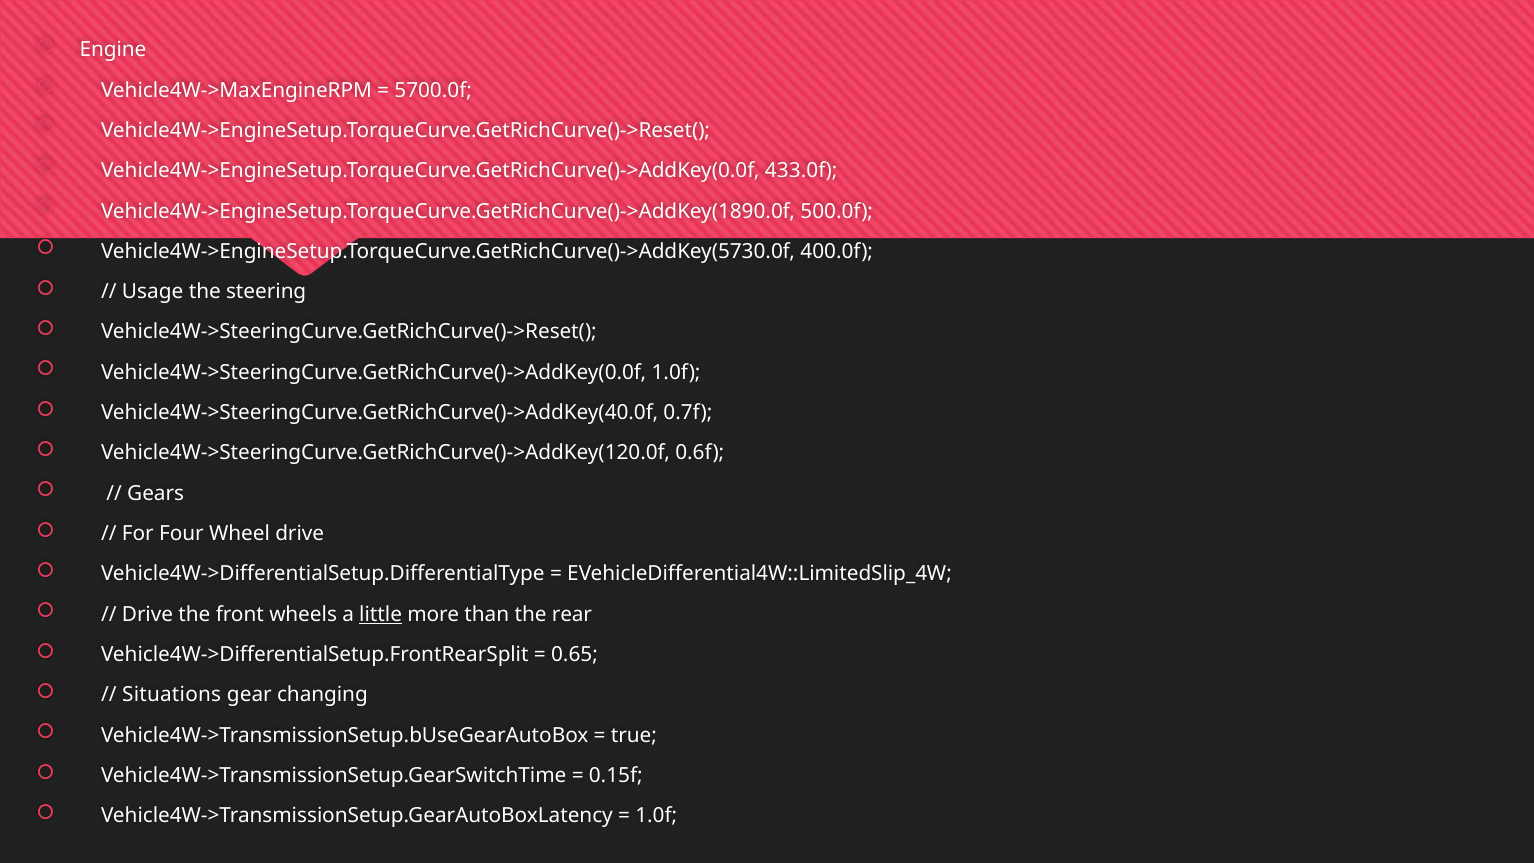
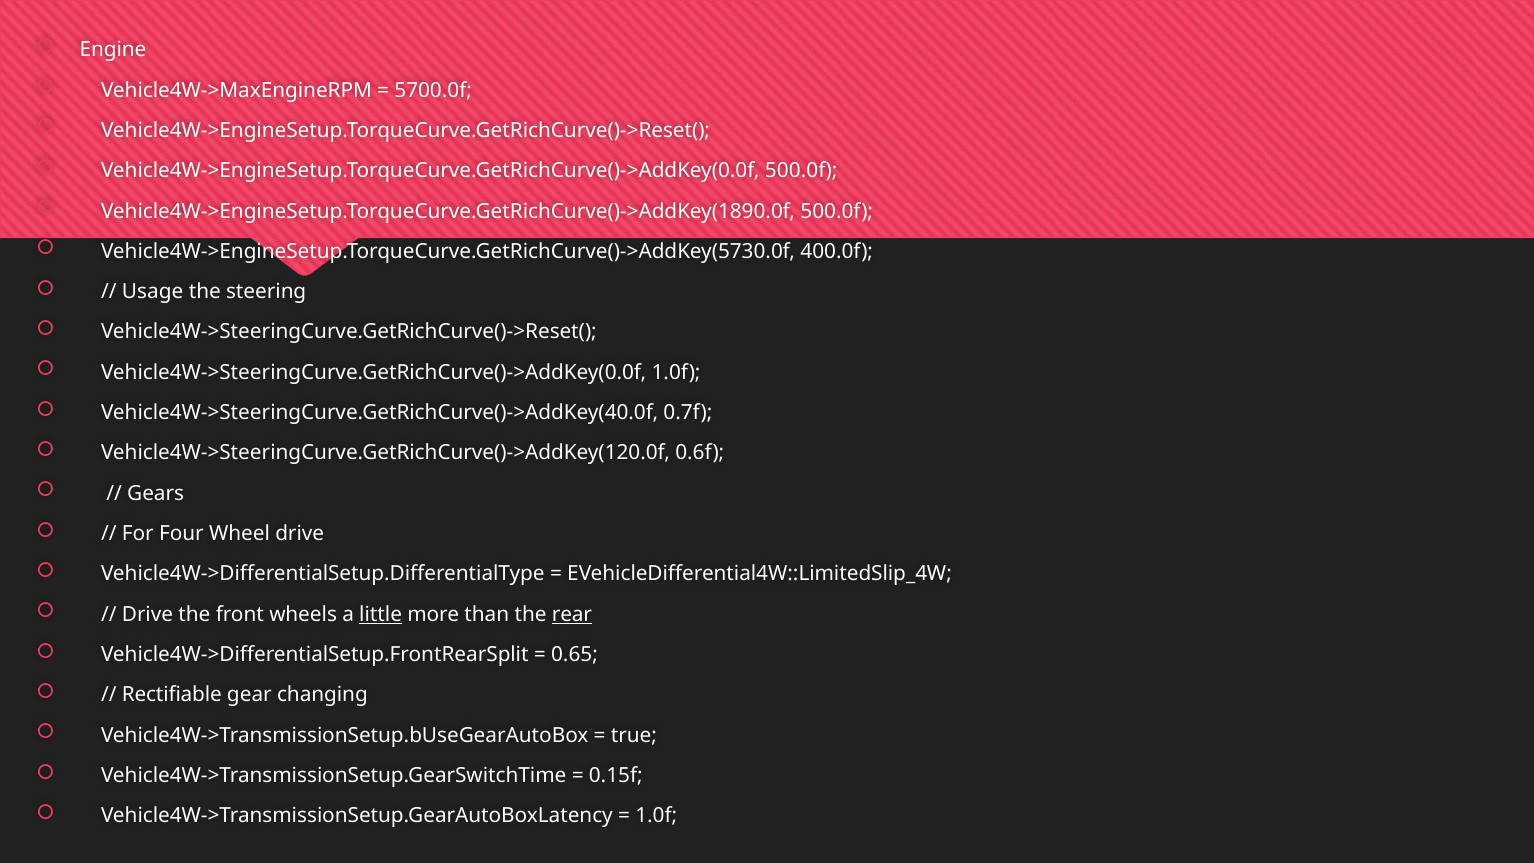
Vehicle4W->EngineSetup.TorqueCurve.GetRichCurve()->AddKey(0.0f 433.0f: 433.0f -> 500.0f (801, 171)
rear underline: none -> present (572, 614)
Situations: Situations -> Rectifiable (172, 695)
